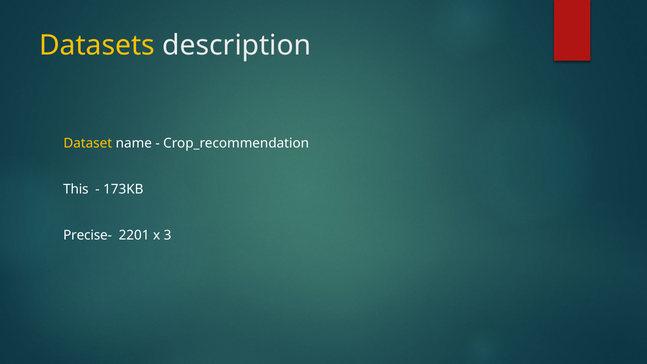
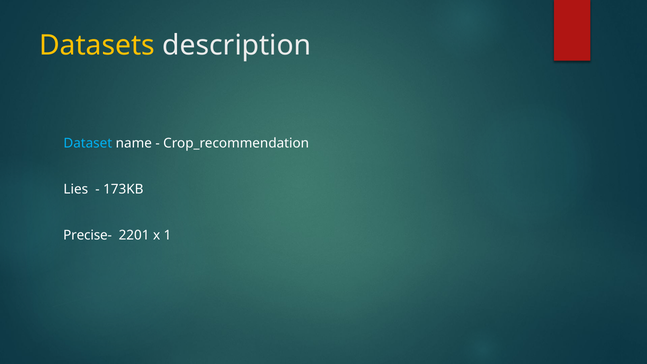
Dataset colour: yellow -> light blue (88, 143)
This: This -> Lies (76, 189)
3: 3 -> 1 (168, 235)
